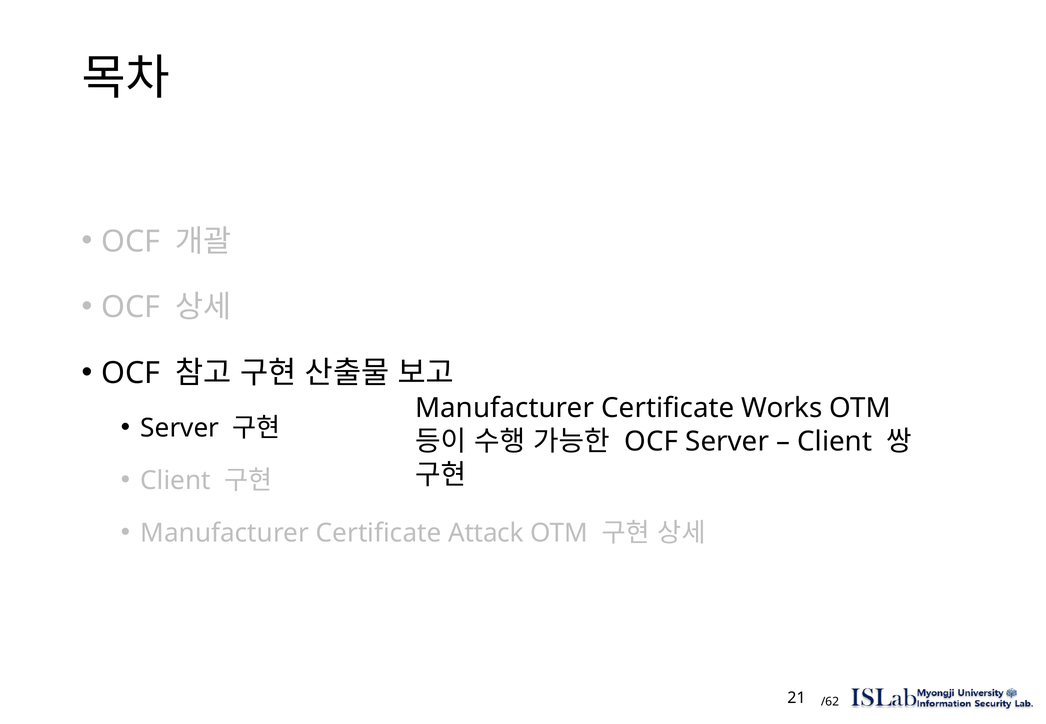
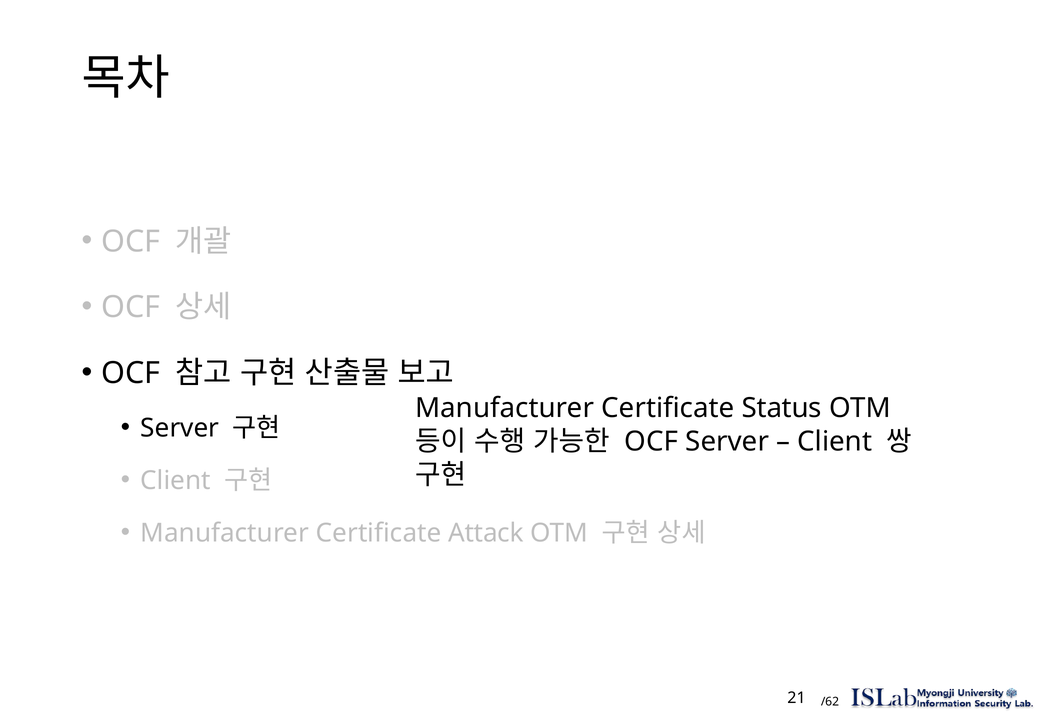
Works: Works -> Status (782, 408)
